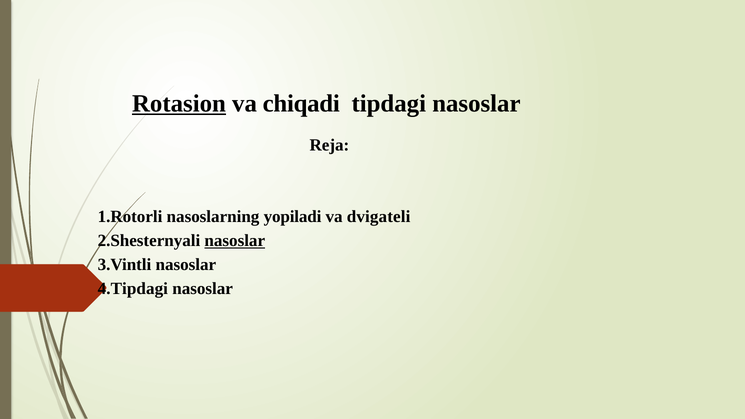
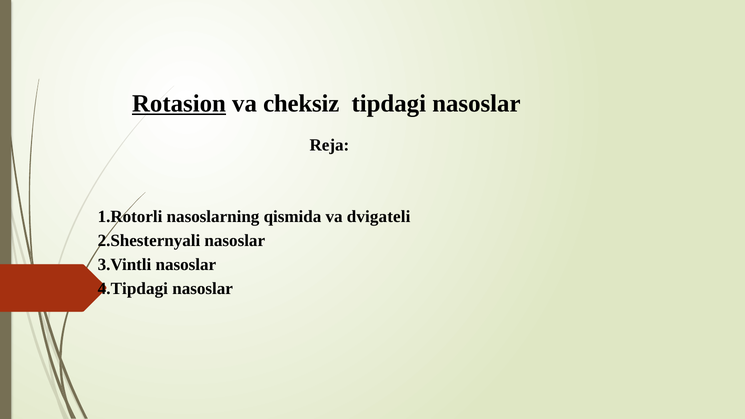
chiqаdi: chiqаdi -> cheksiz (301, 104)
yopilаdi: yopilаdi -> qismidа (292, 217)
nаsоslаr underline: present -> none (235, 241)
